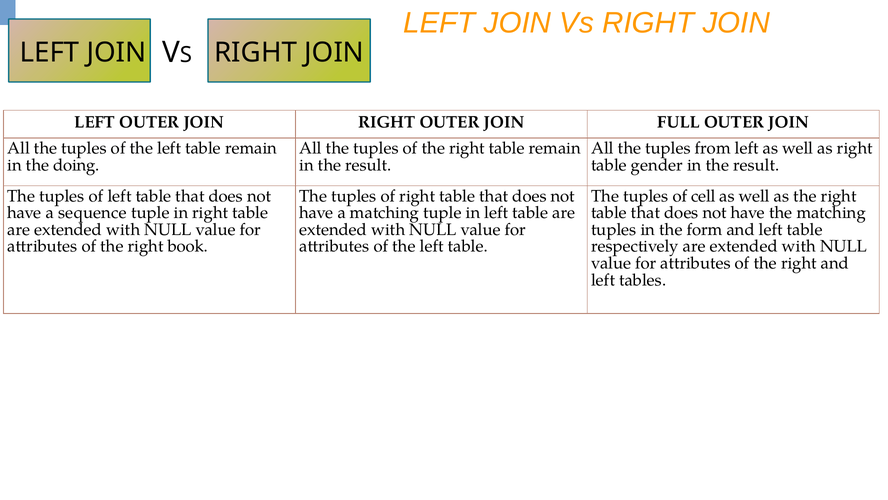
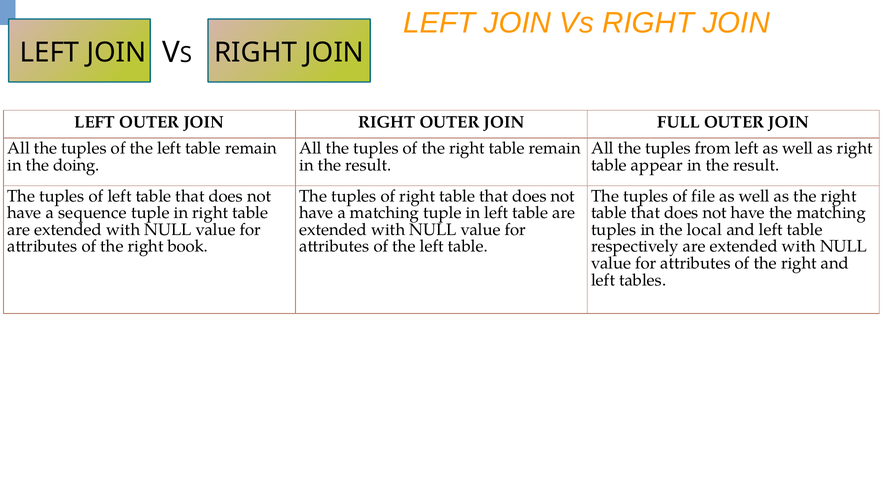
gender: gender -> appear (657, 165)
cell: cell -> file (703, 196)
form: form -> local (704, 229)
